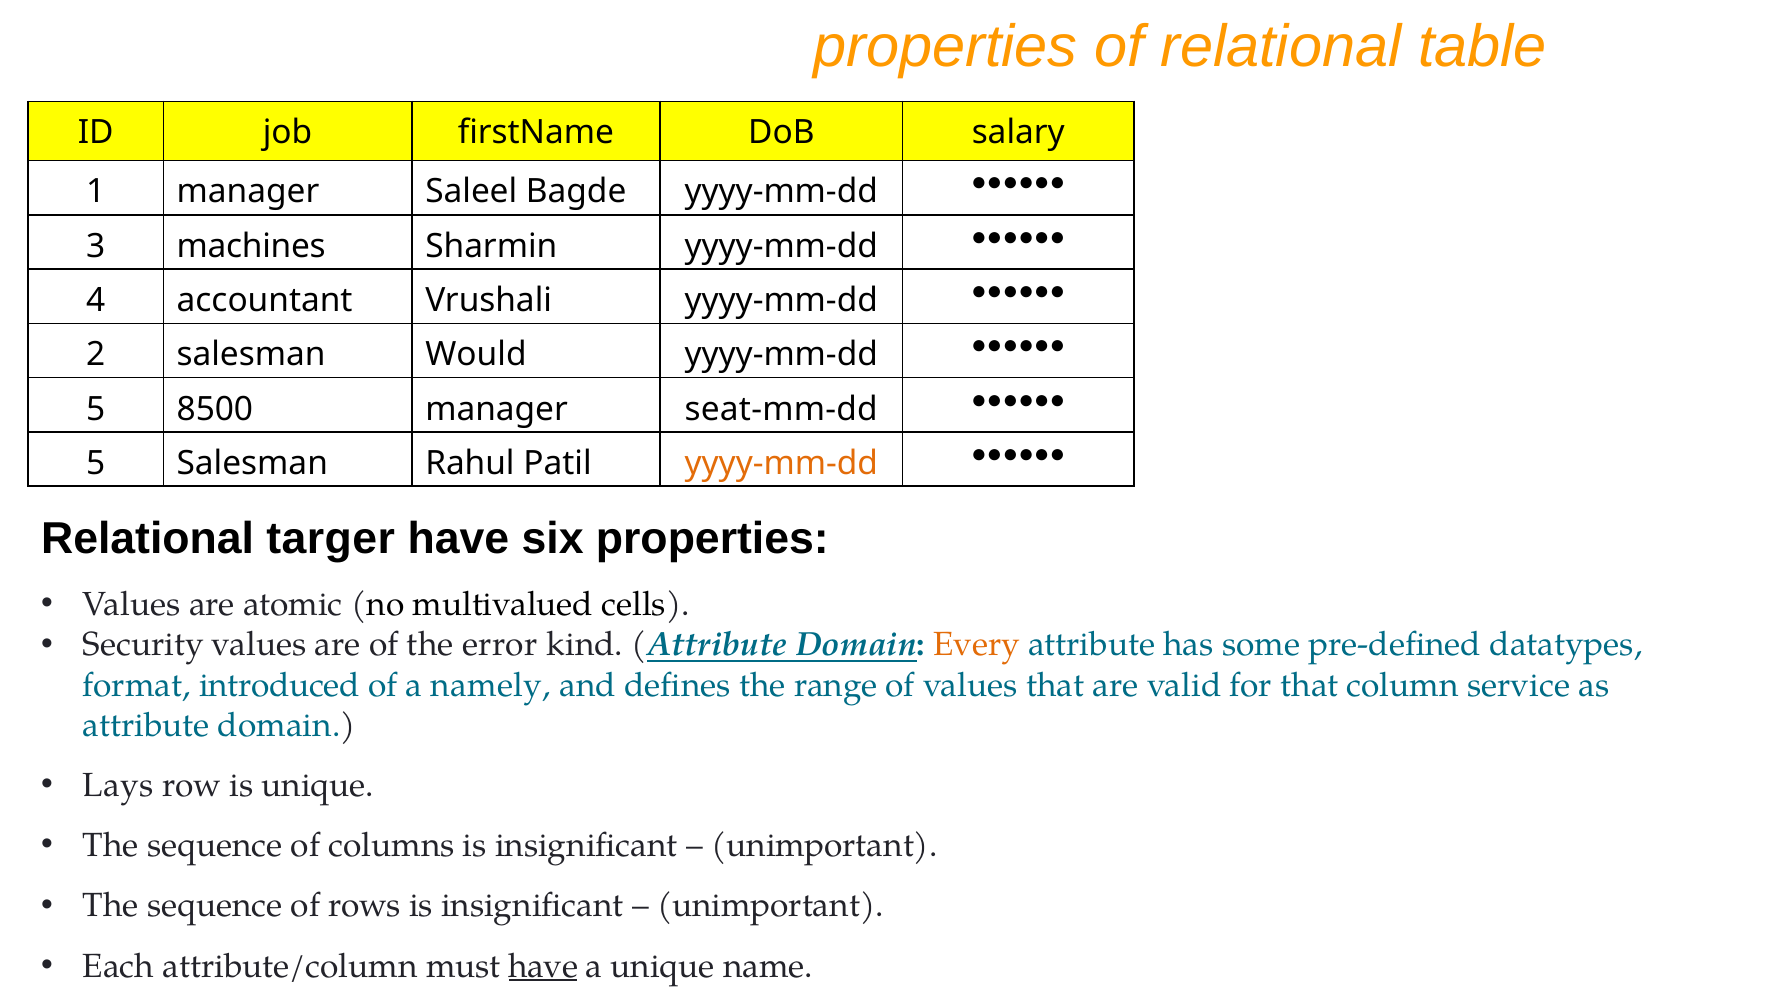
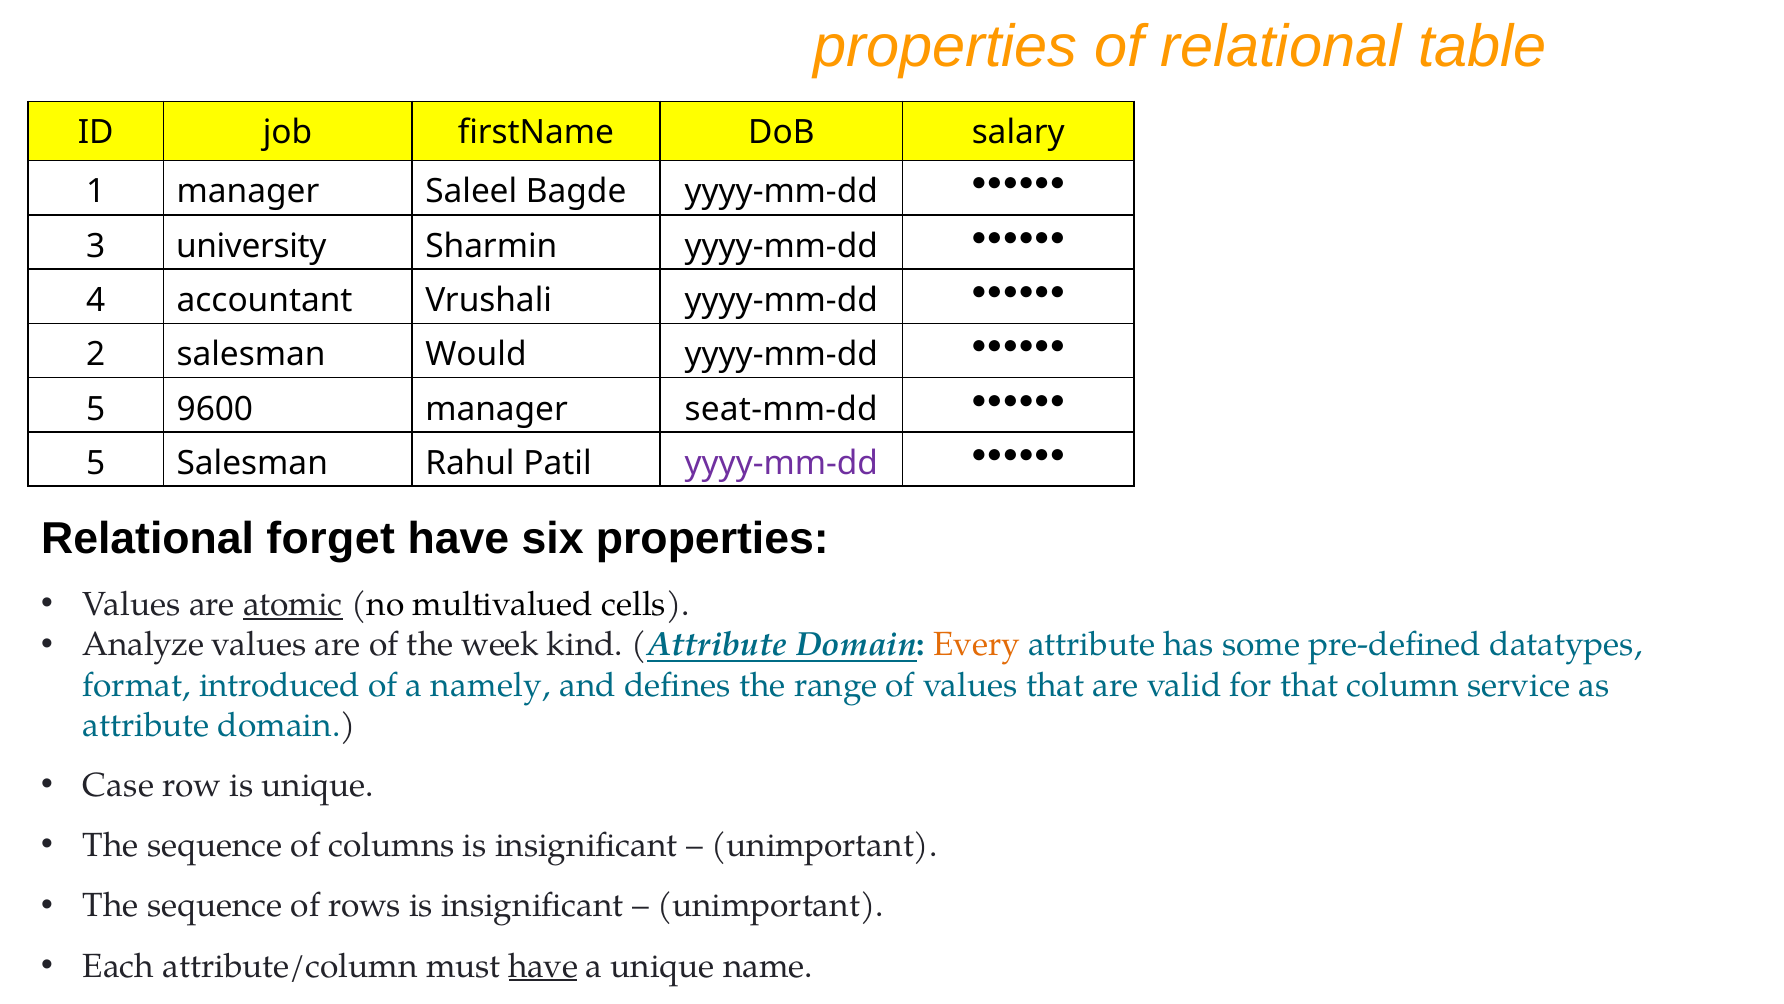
machines: machines -> university (251, 246)
8500: 8500 -> 9600 (215, 409)
yyyy-mm-dd colour: orange -> purple (781, 463)
targer: targer -> forget (331, 538)
atomic underline: none -> present (293, 604)
Security: Security -> Analyze (143, 644)
error: error -> week (500, 644)
Lays: Lays -> Case (119, 785)
